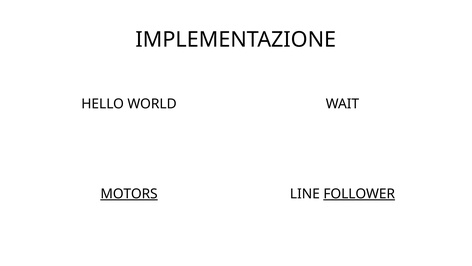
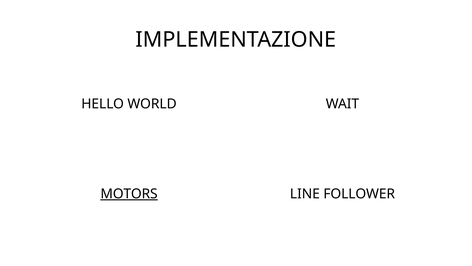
FOLLOWER underline: present -> none (359, 194)
